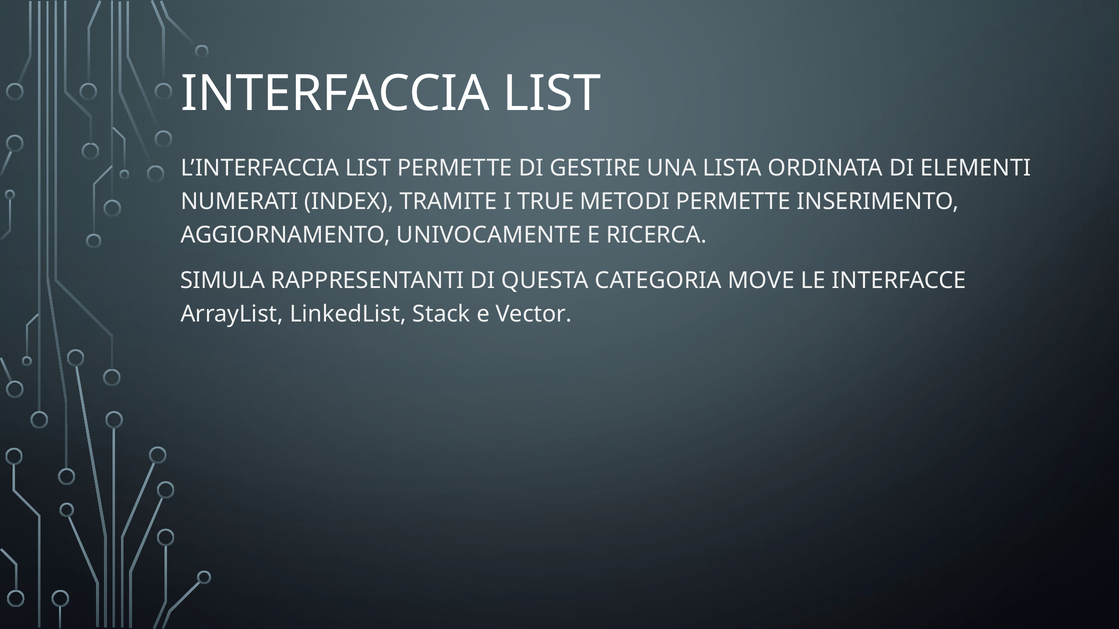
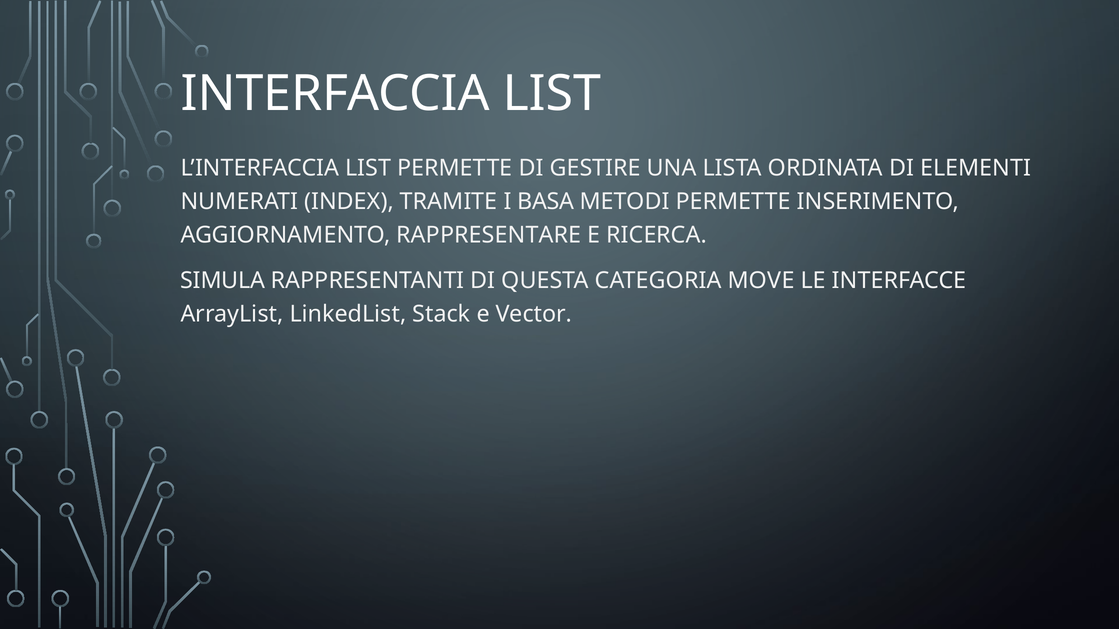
TRUE: TRUE -> BASA (546, 202)
UNIVOCAMENTE: UNIVOCAMENTE -> RAPPRESENTARE (489, 235)
